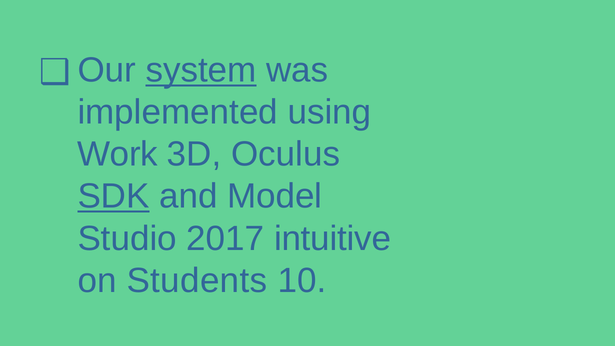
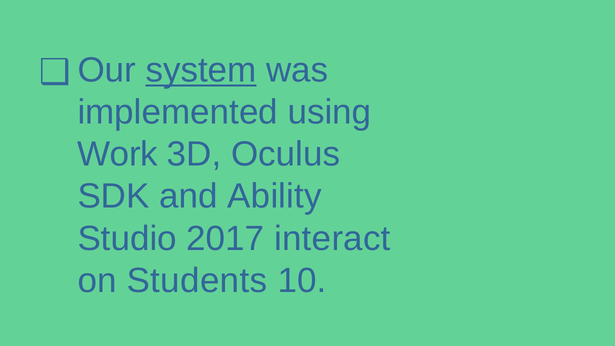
SDK underline: present -> none (114, 196)
Model: Model -> Ability (275, 196)
intuitive: intuitive -> interact (332, 238)
